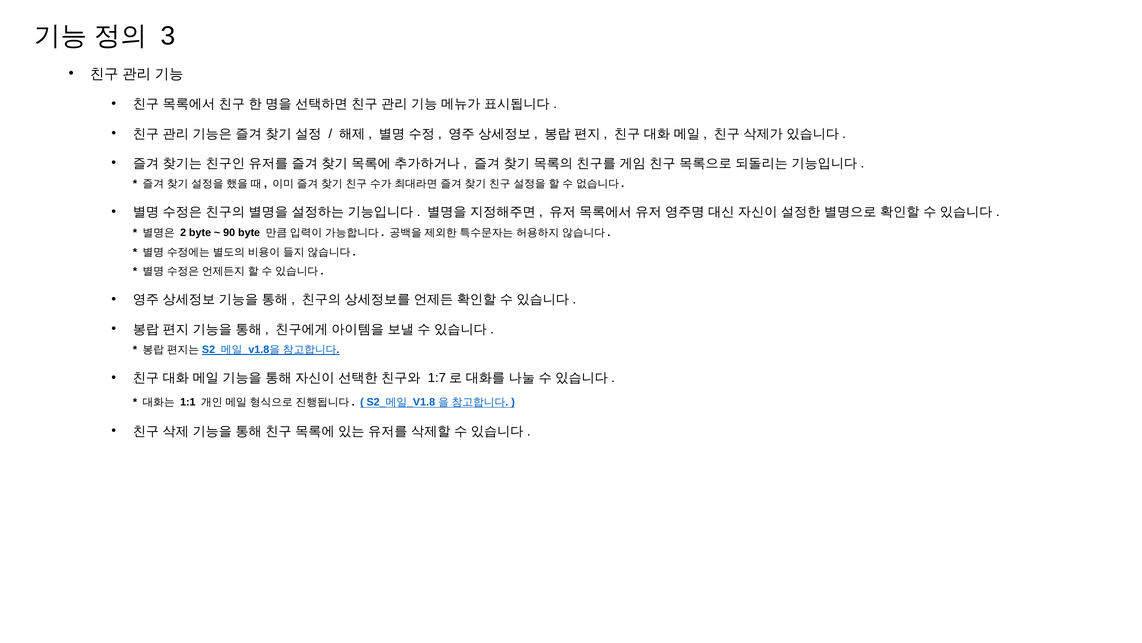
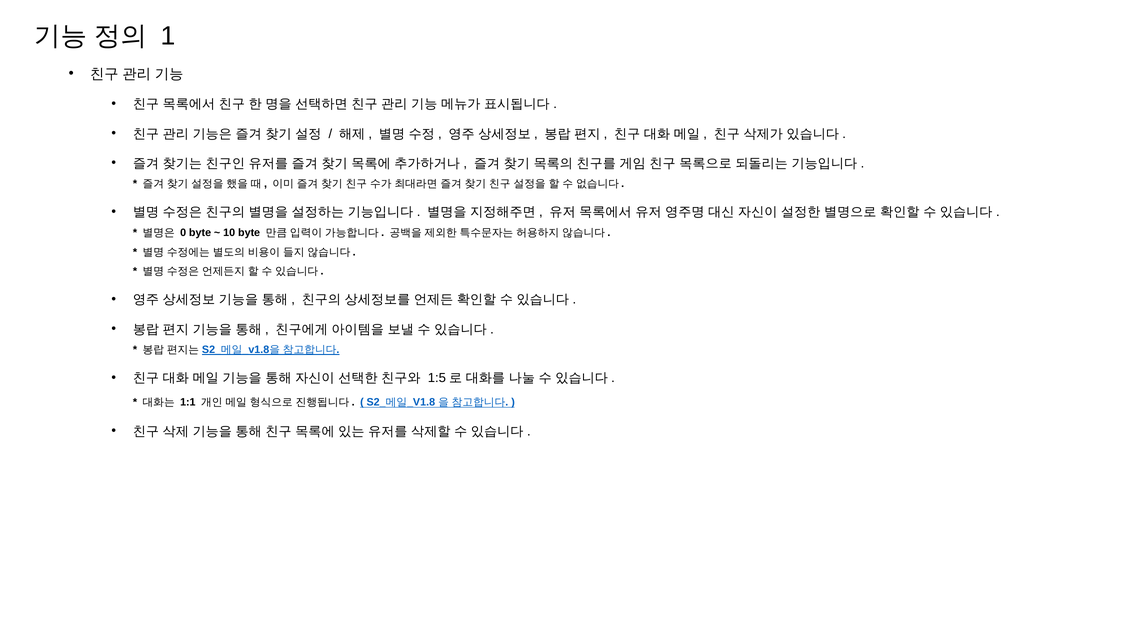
3: 3 -> 1 (168, 36)
2: 2 -> 0 (183, 232)
90: 90 -> 10 (229, 232)
1:7: 1:7 -> 1:5 (437, 378)
